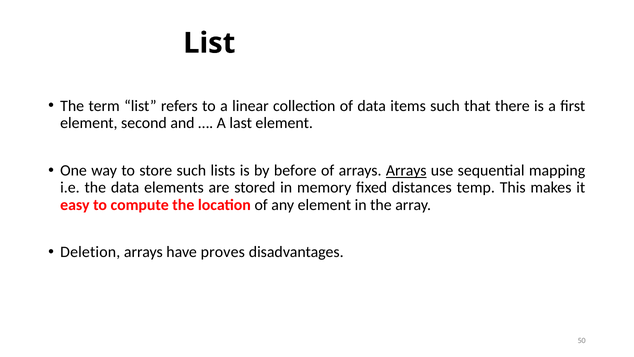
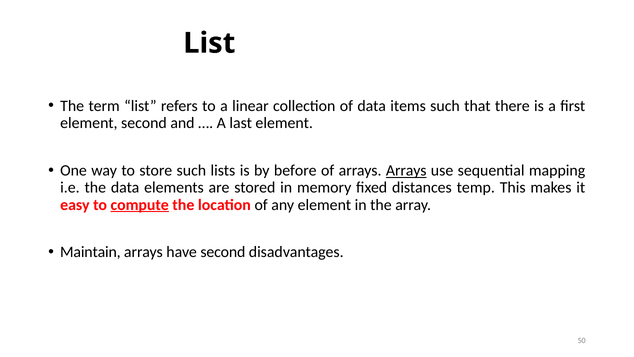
compute underline: none -> present (140, 205)
Deletion: Deletion -> Maintain (90, 252)
have proves: proves -> second (223, 252)
